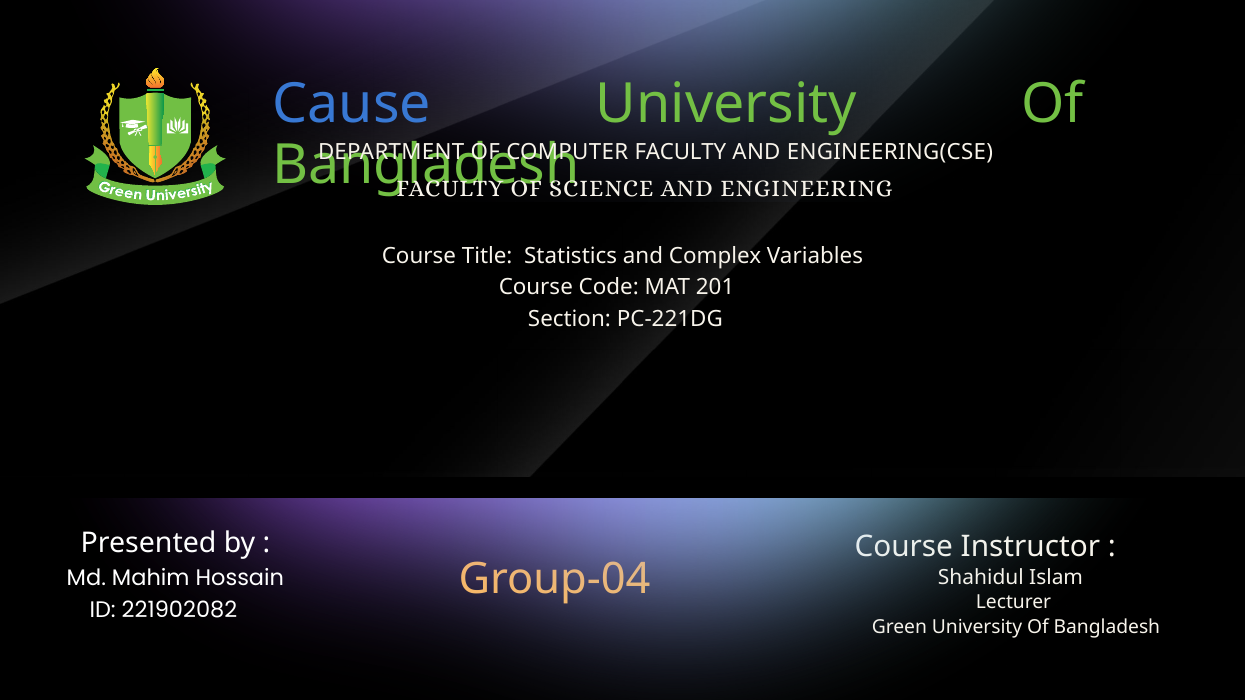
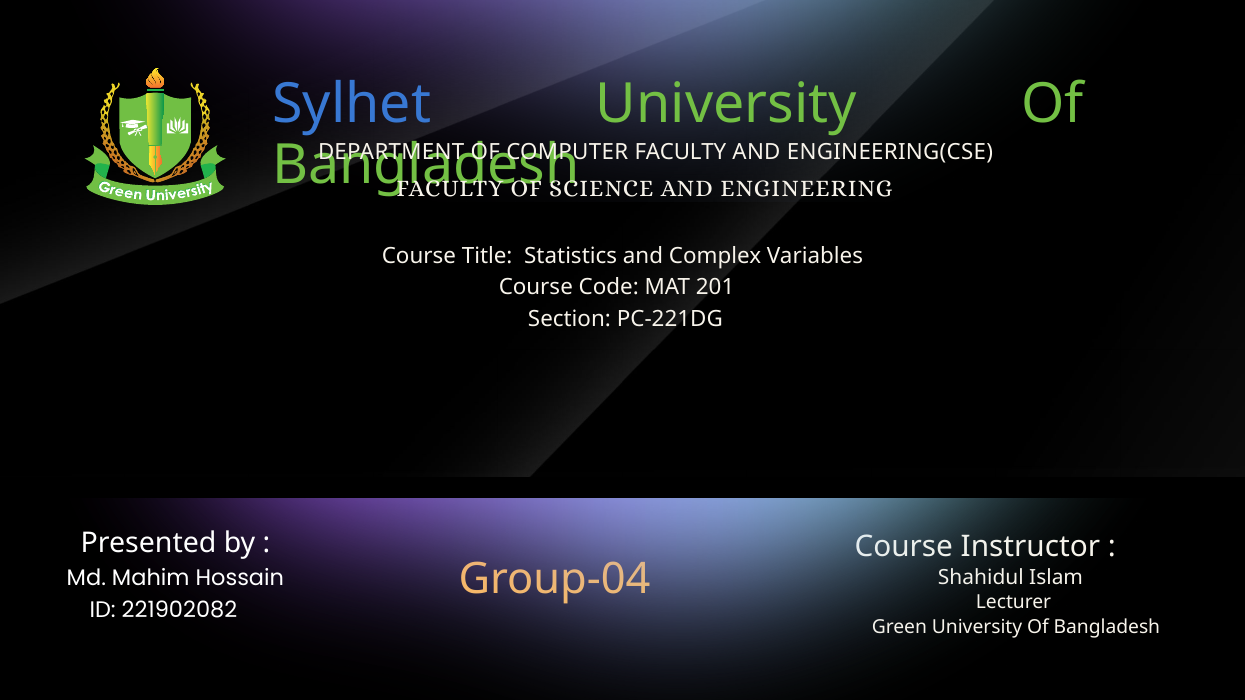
Cause: Cause -> Sylhet (352, 105)
